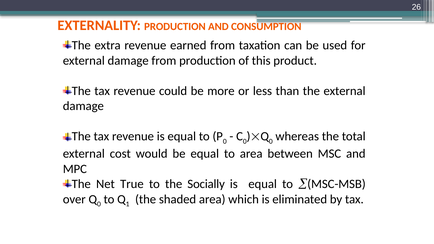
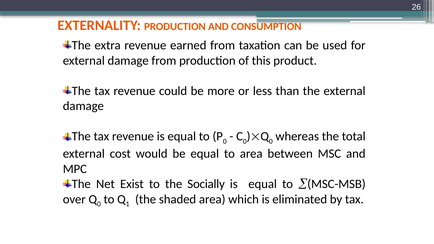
True: True -> Exist (132, 184)
